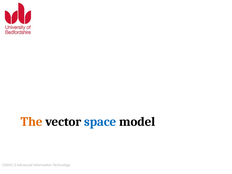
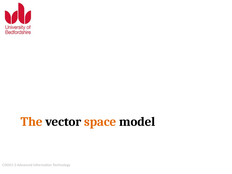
space colour: blue -> orange (100, 122)
